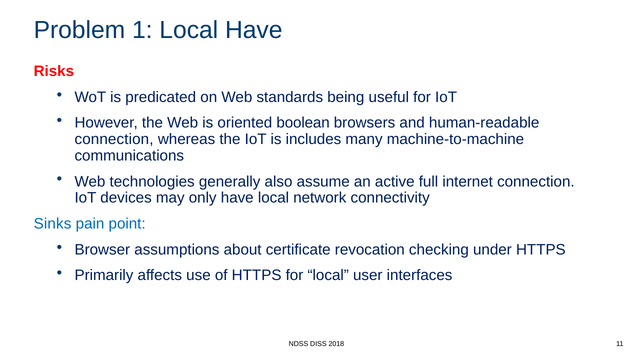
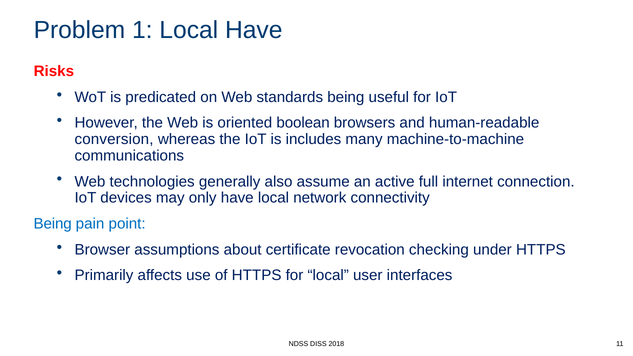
connection: connection -> conversion (114, 139)
Sinks: Sinks -> Being (53, 224)
